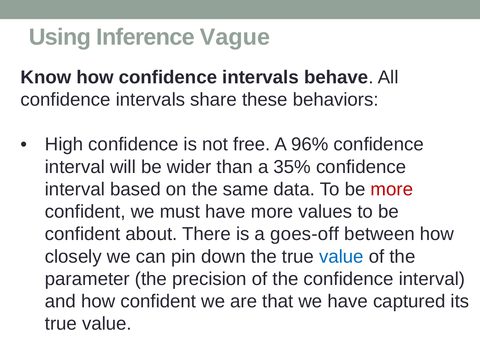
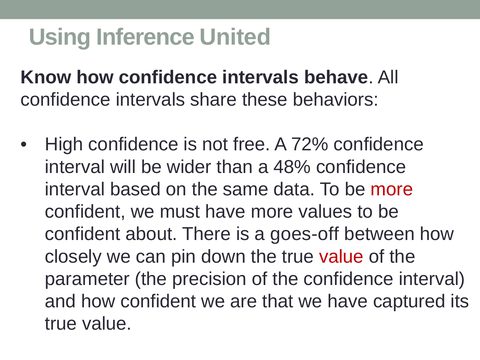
Vague: Vague -> United (235, 37)
96%: 96% -> 72% (310, 144)
35%: 35% -> 48% (292, 167)
value colour: blue -> red (341, 257)
